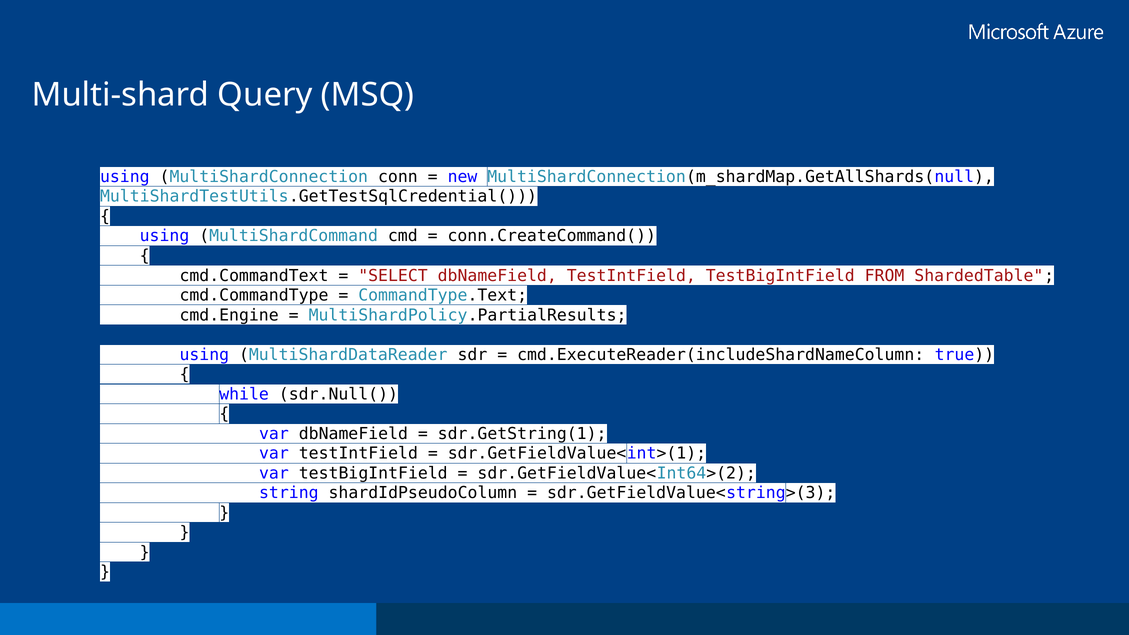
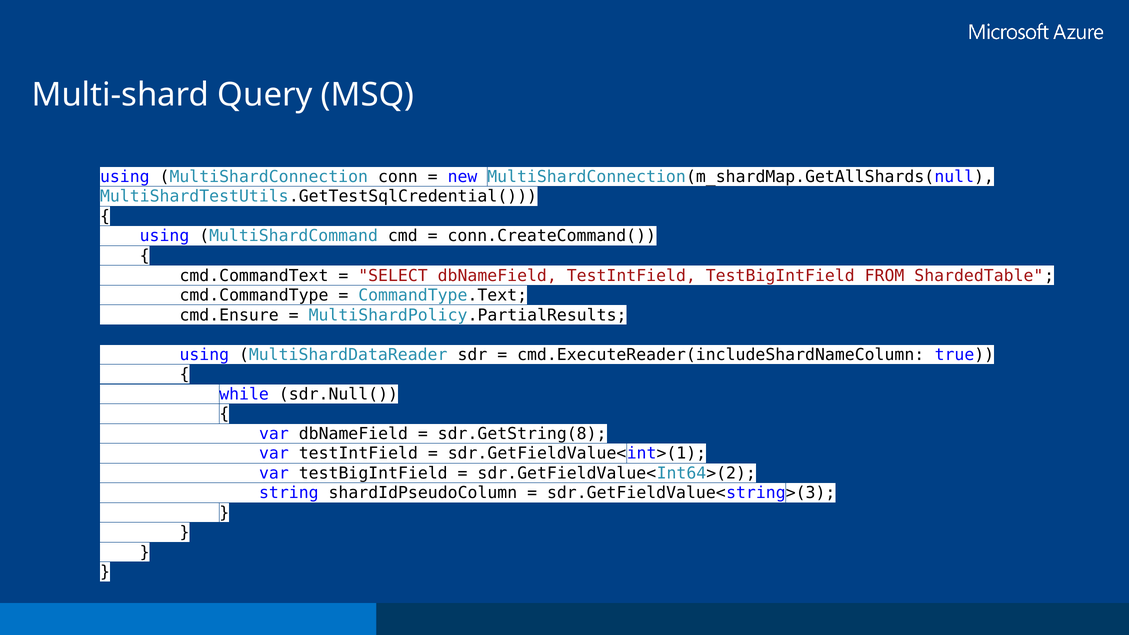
cmd.Engine: cmd.Engine -> cmd.Ensure (229, 315)
sdr.GetString(1: sdr.GetString(1 -> sdr.GetString(8 (522, 434)
